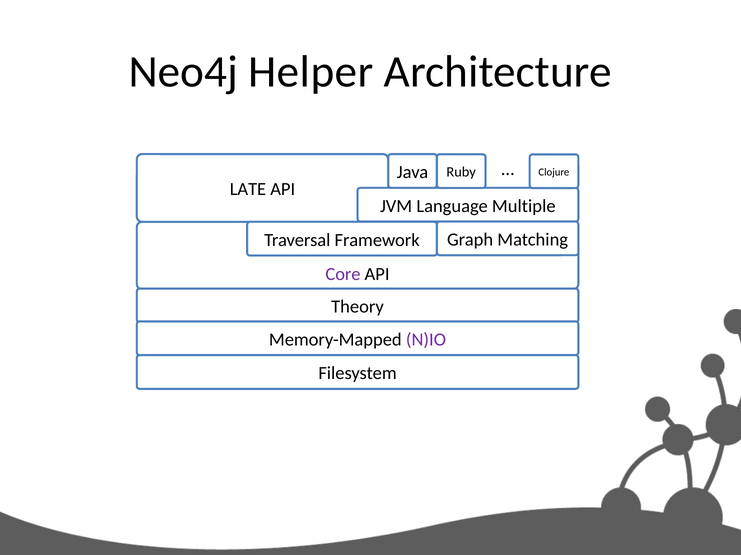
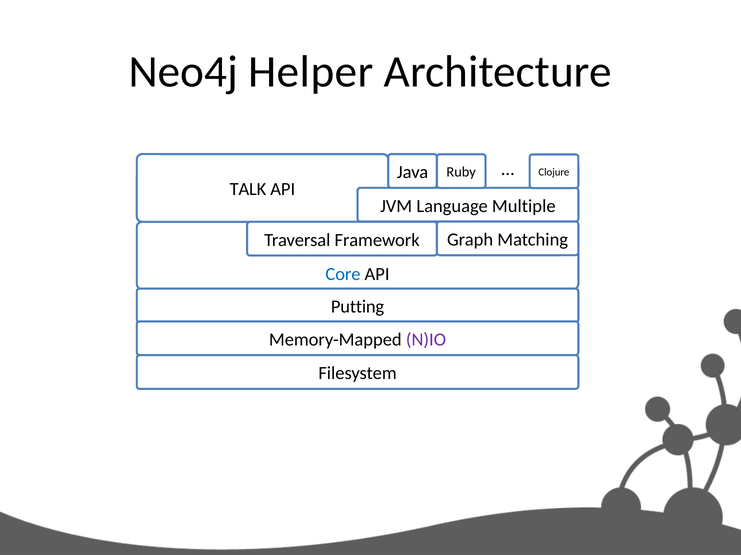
LATE: LATE -> TALK (248, 189)
Core colour: purple -> blue (343, 275)
Theory: Theory -> Putting (358, 307)
